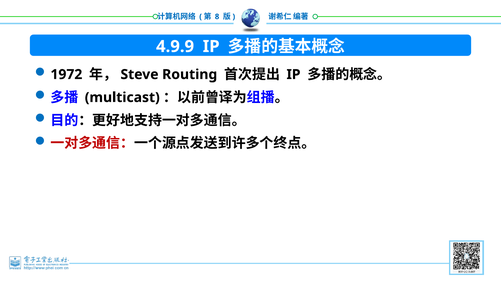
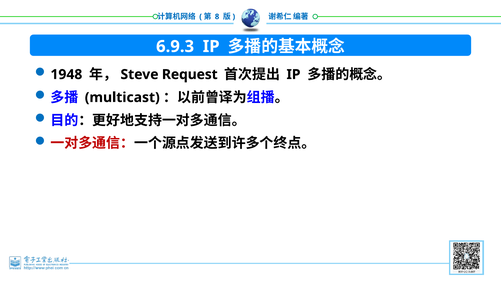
4.9.9: 4.9.9 -> 6.9.3 (175, 46)
1972: 1972 -> 1948 (66, 74)
Routing: Routing -> Request (190, 74)
